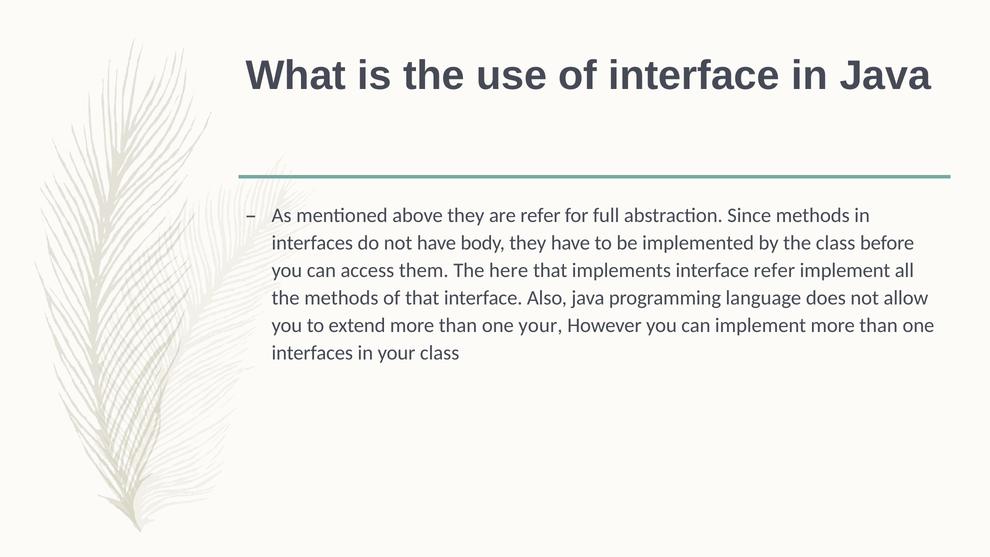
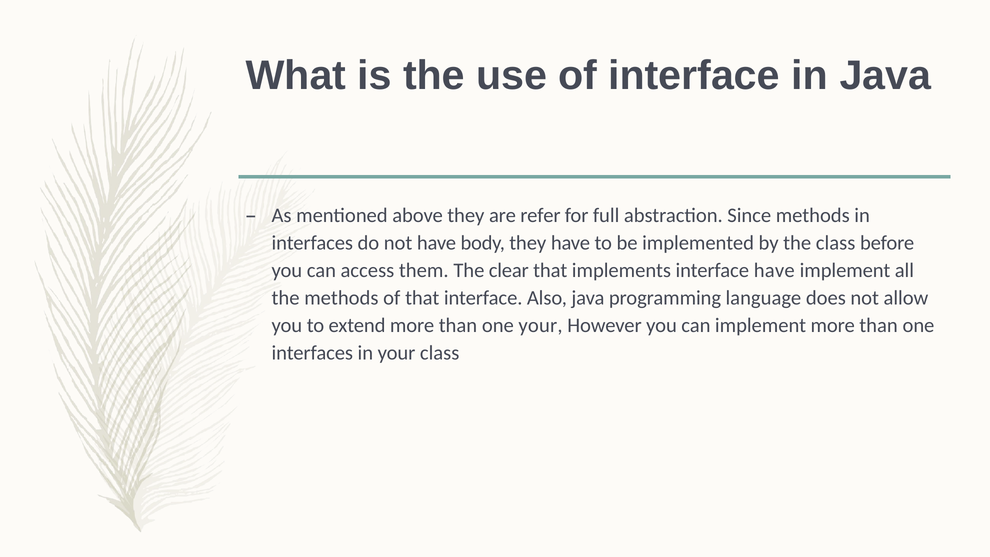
here: here -> clear (509, 271)
interface refer: refer -> have (774, 271)
